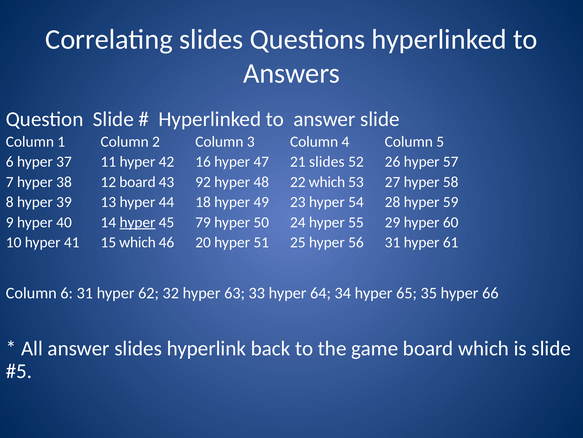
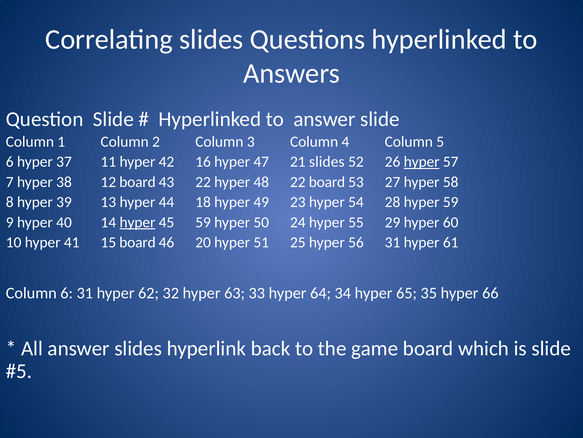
hyper underline: none -> present (422, 162)
43 92: 92 -> 22 (203, 182)
22 which: which -> board (327, 182)
45 79: 79 -> 59 (203, 222)
15 which: which -> board (137, 242)
